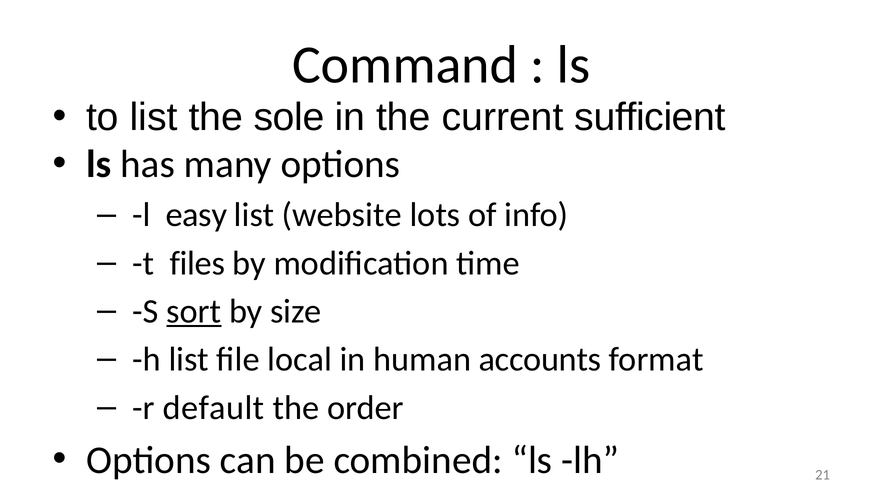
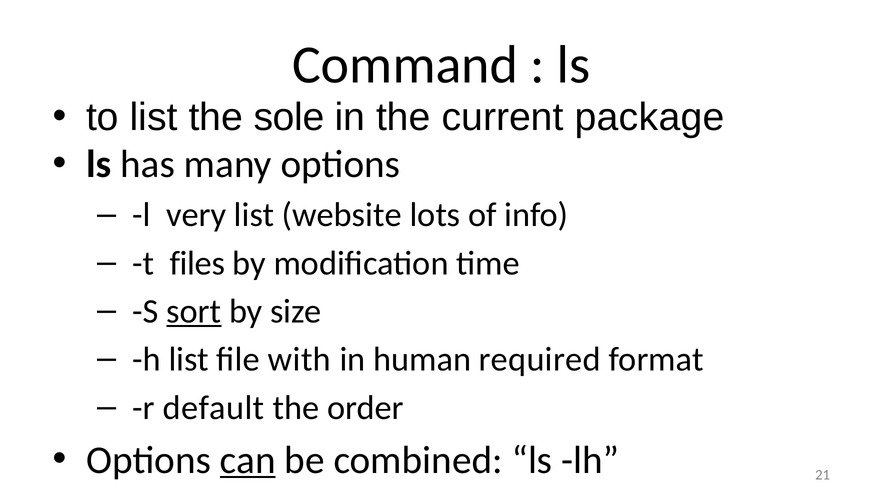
sufficient: sufficient -> package (650, 117)
easy: easy -> very (196, 215)
local: local -> with (299, 359)
accounts: accounts -> required (540, 359)
can underline: none -> present (248, 460)
